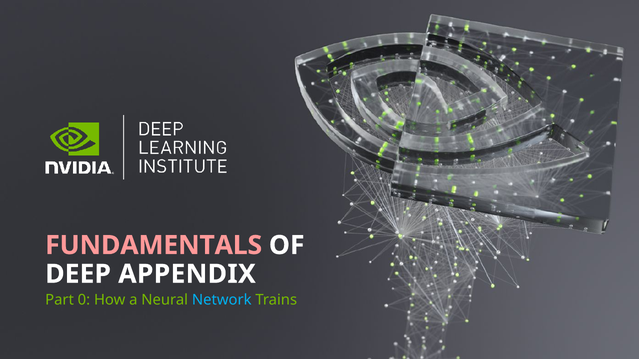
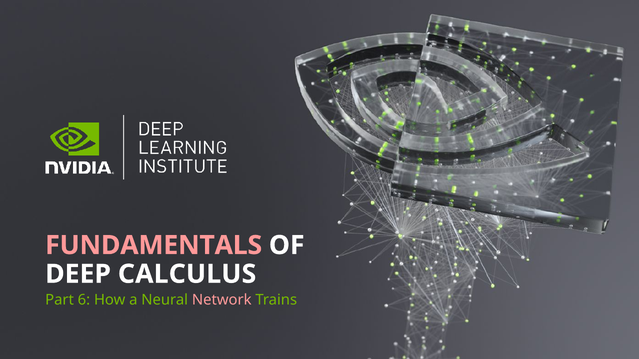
APPENDIX: APPENDIX -> CALCULUS (187, 274)
0: 0 -> 6 (84, 300)
Network colour: light blue -> pink (222, 300)
